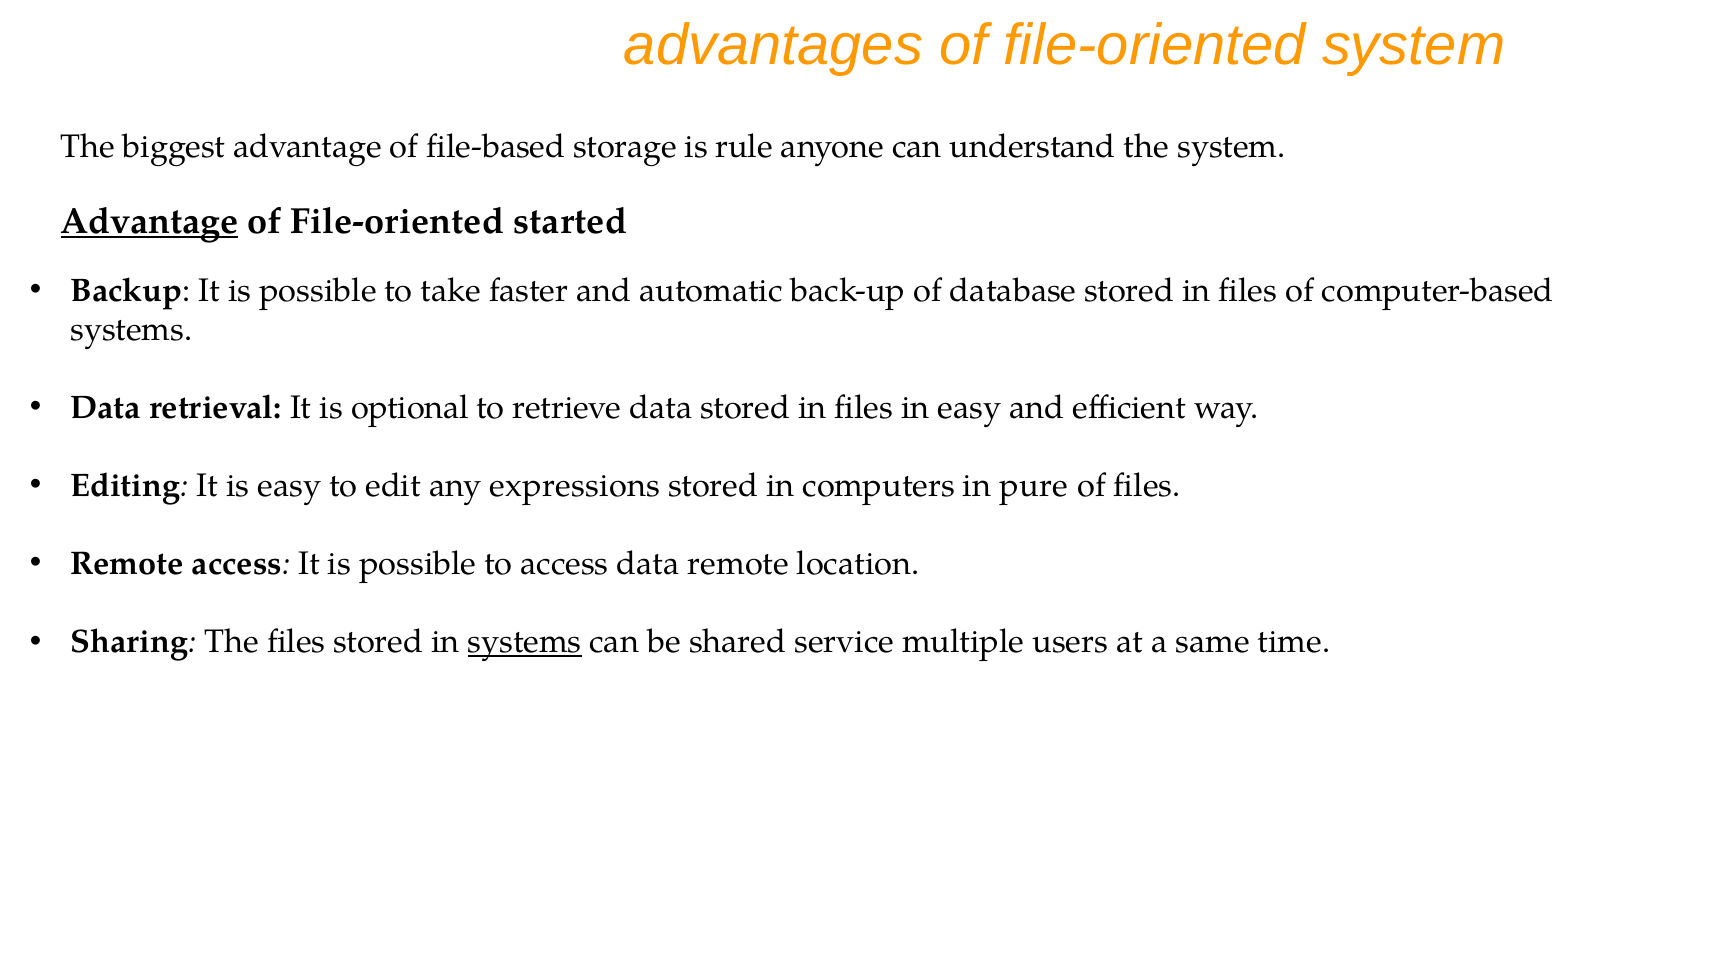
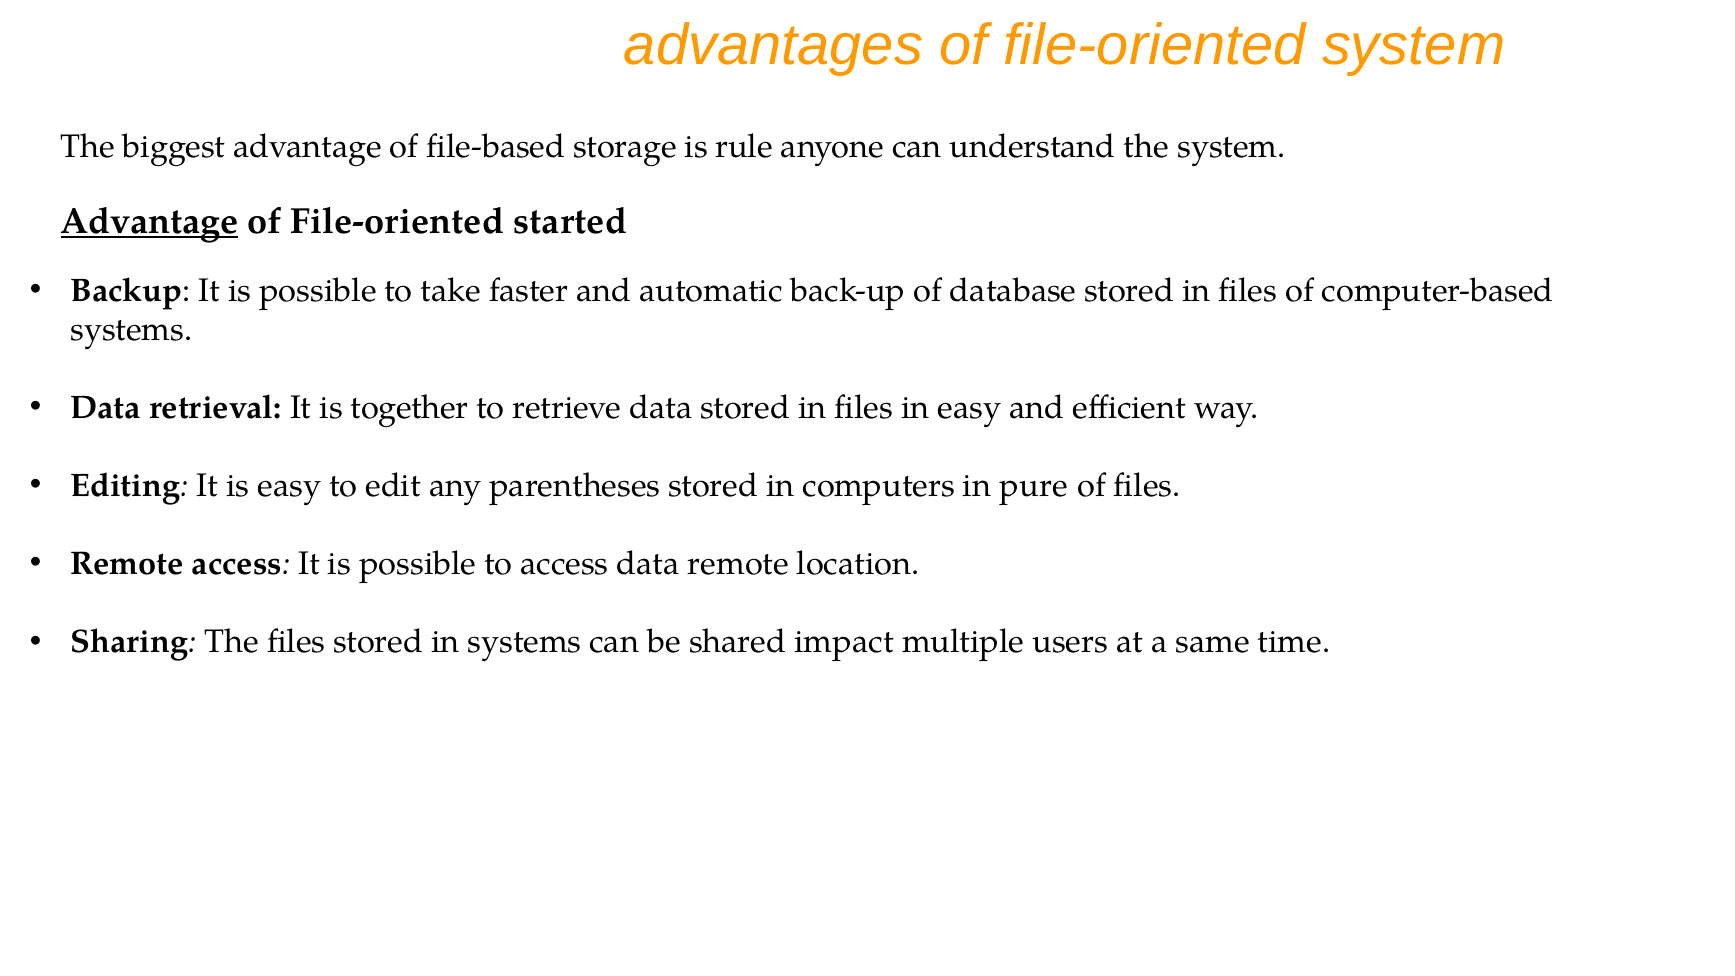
optional: optional -> together (410, 408)
expressions: expressions -> parentheses (575, 486)
systems underline: present -> none (525, 642)
service: service -> impact (844, 642)
